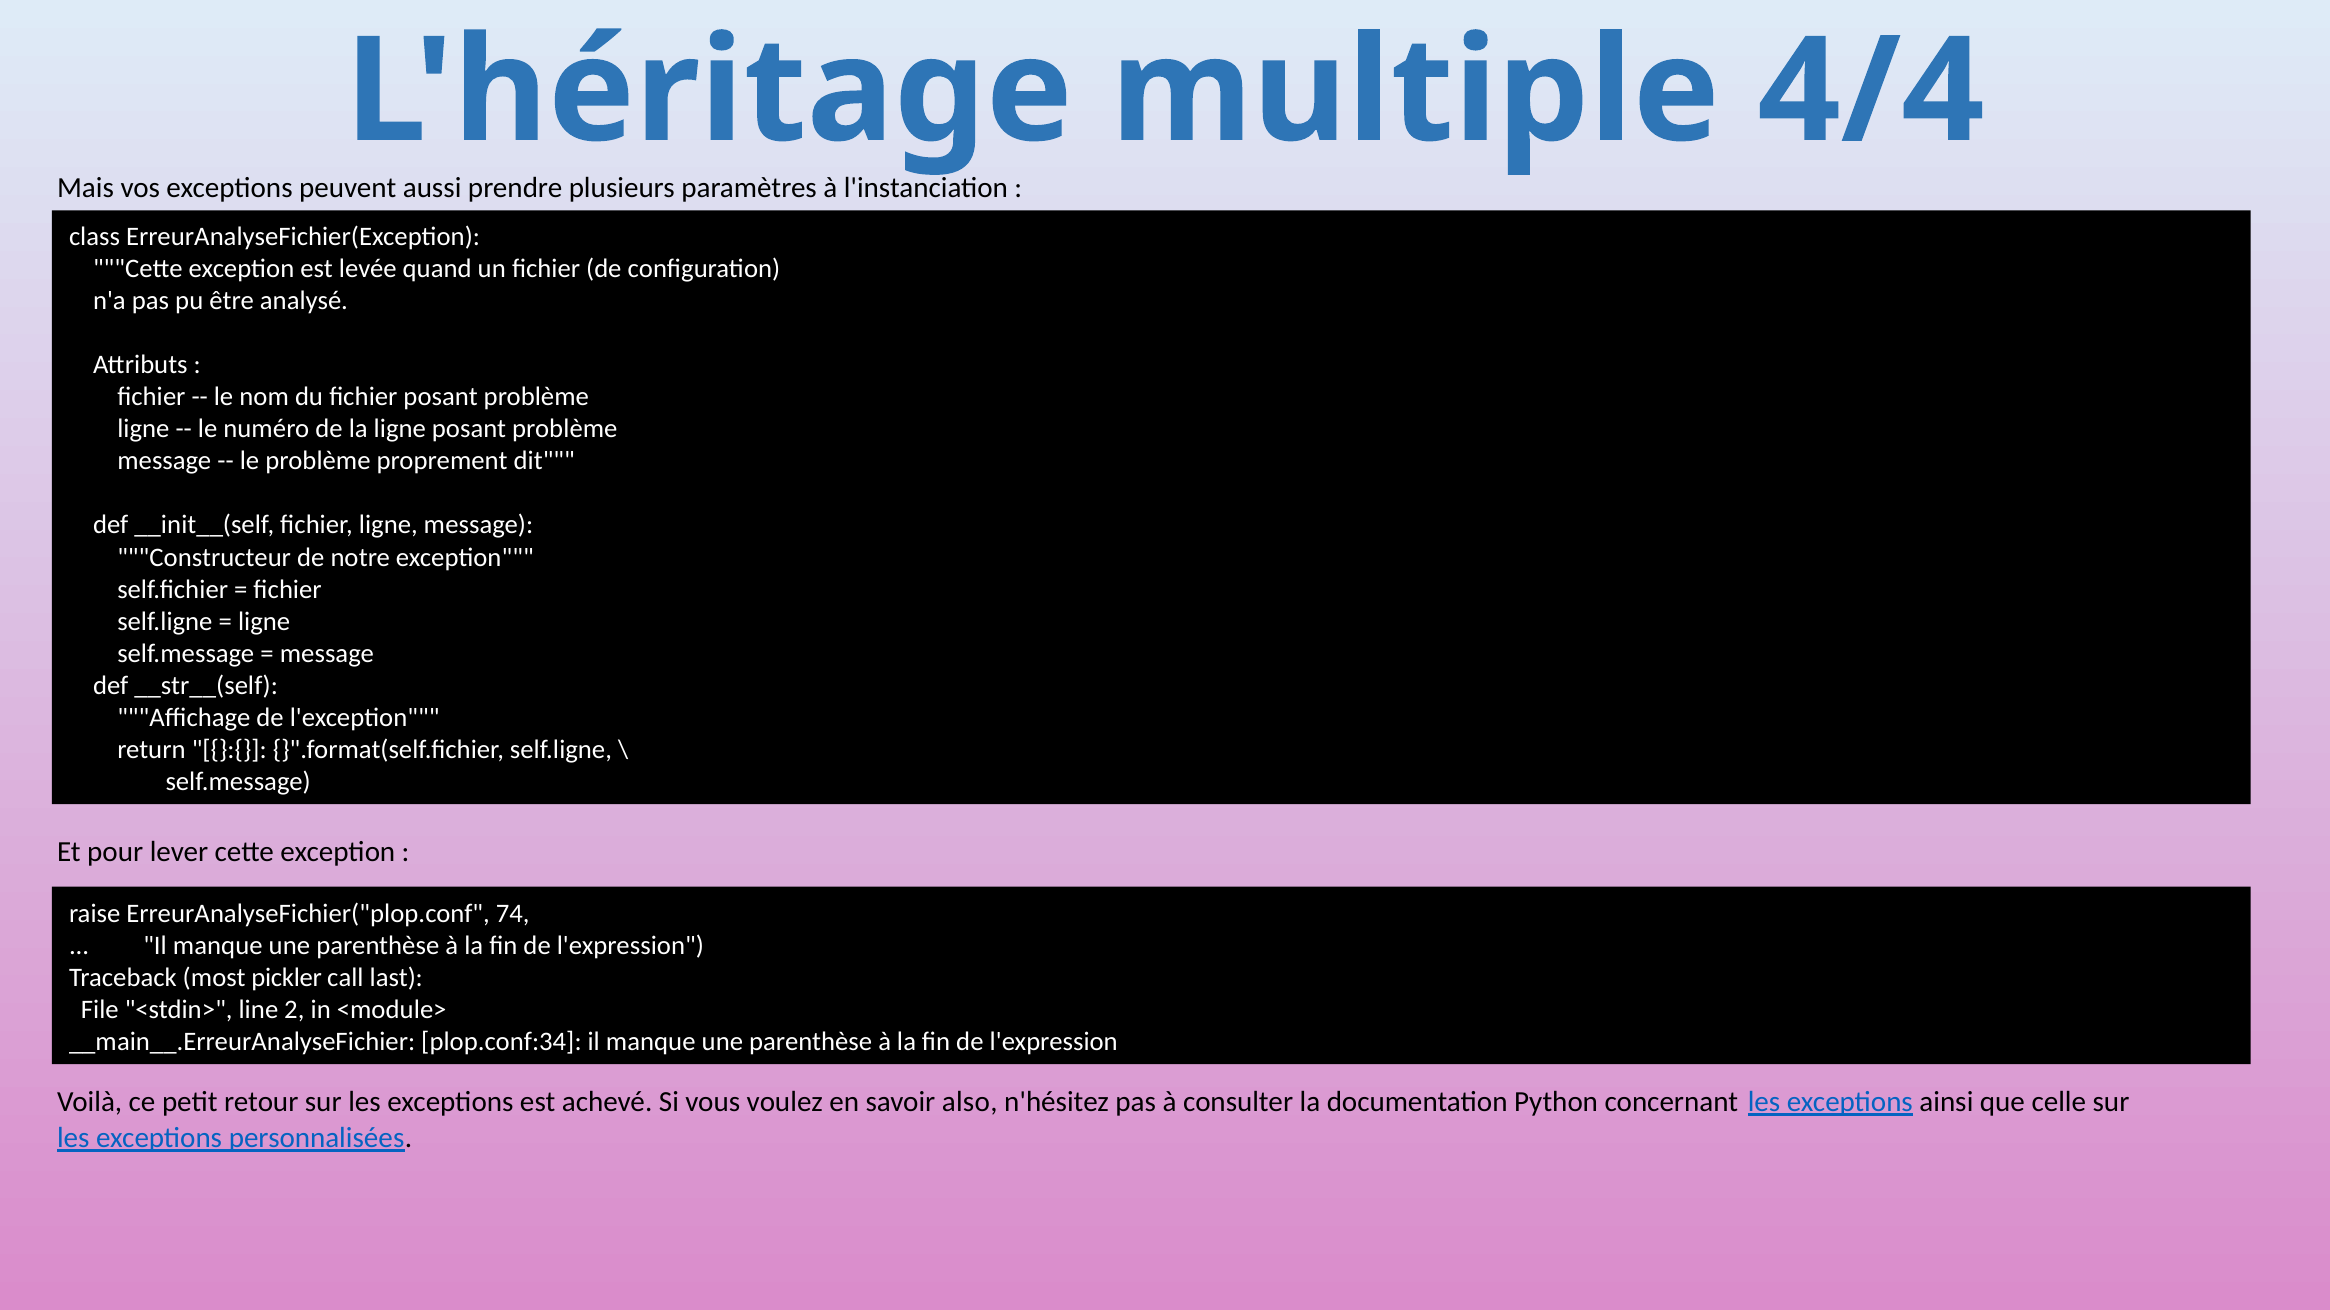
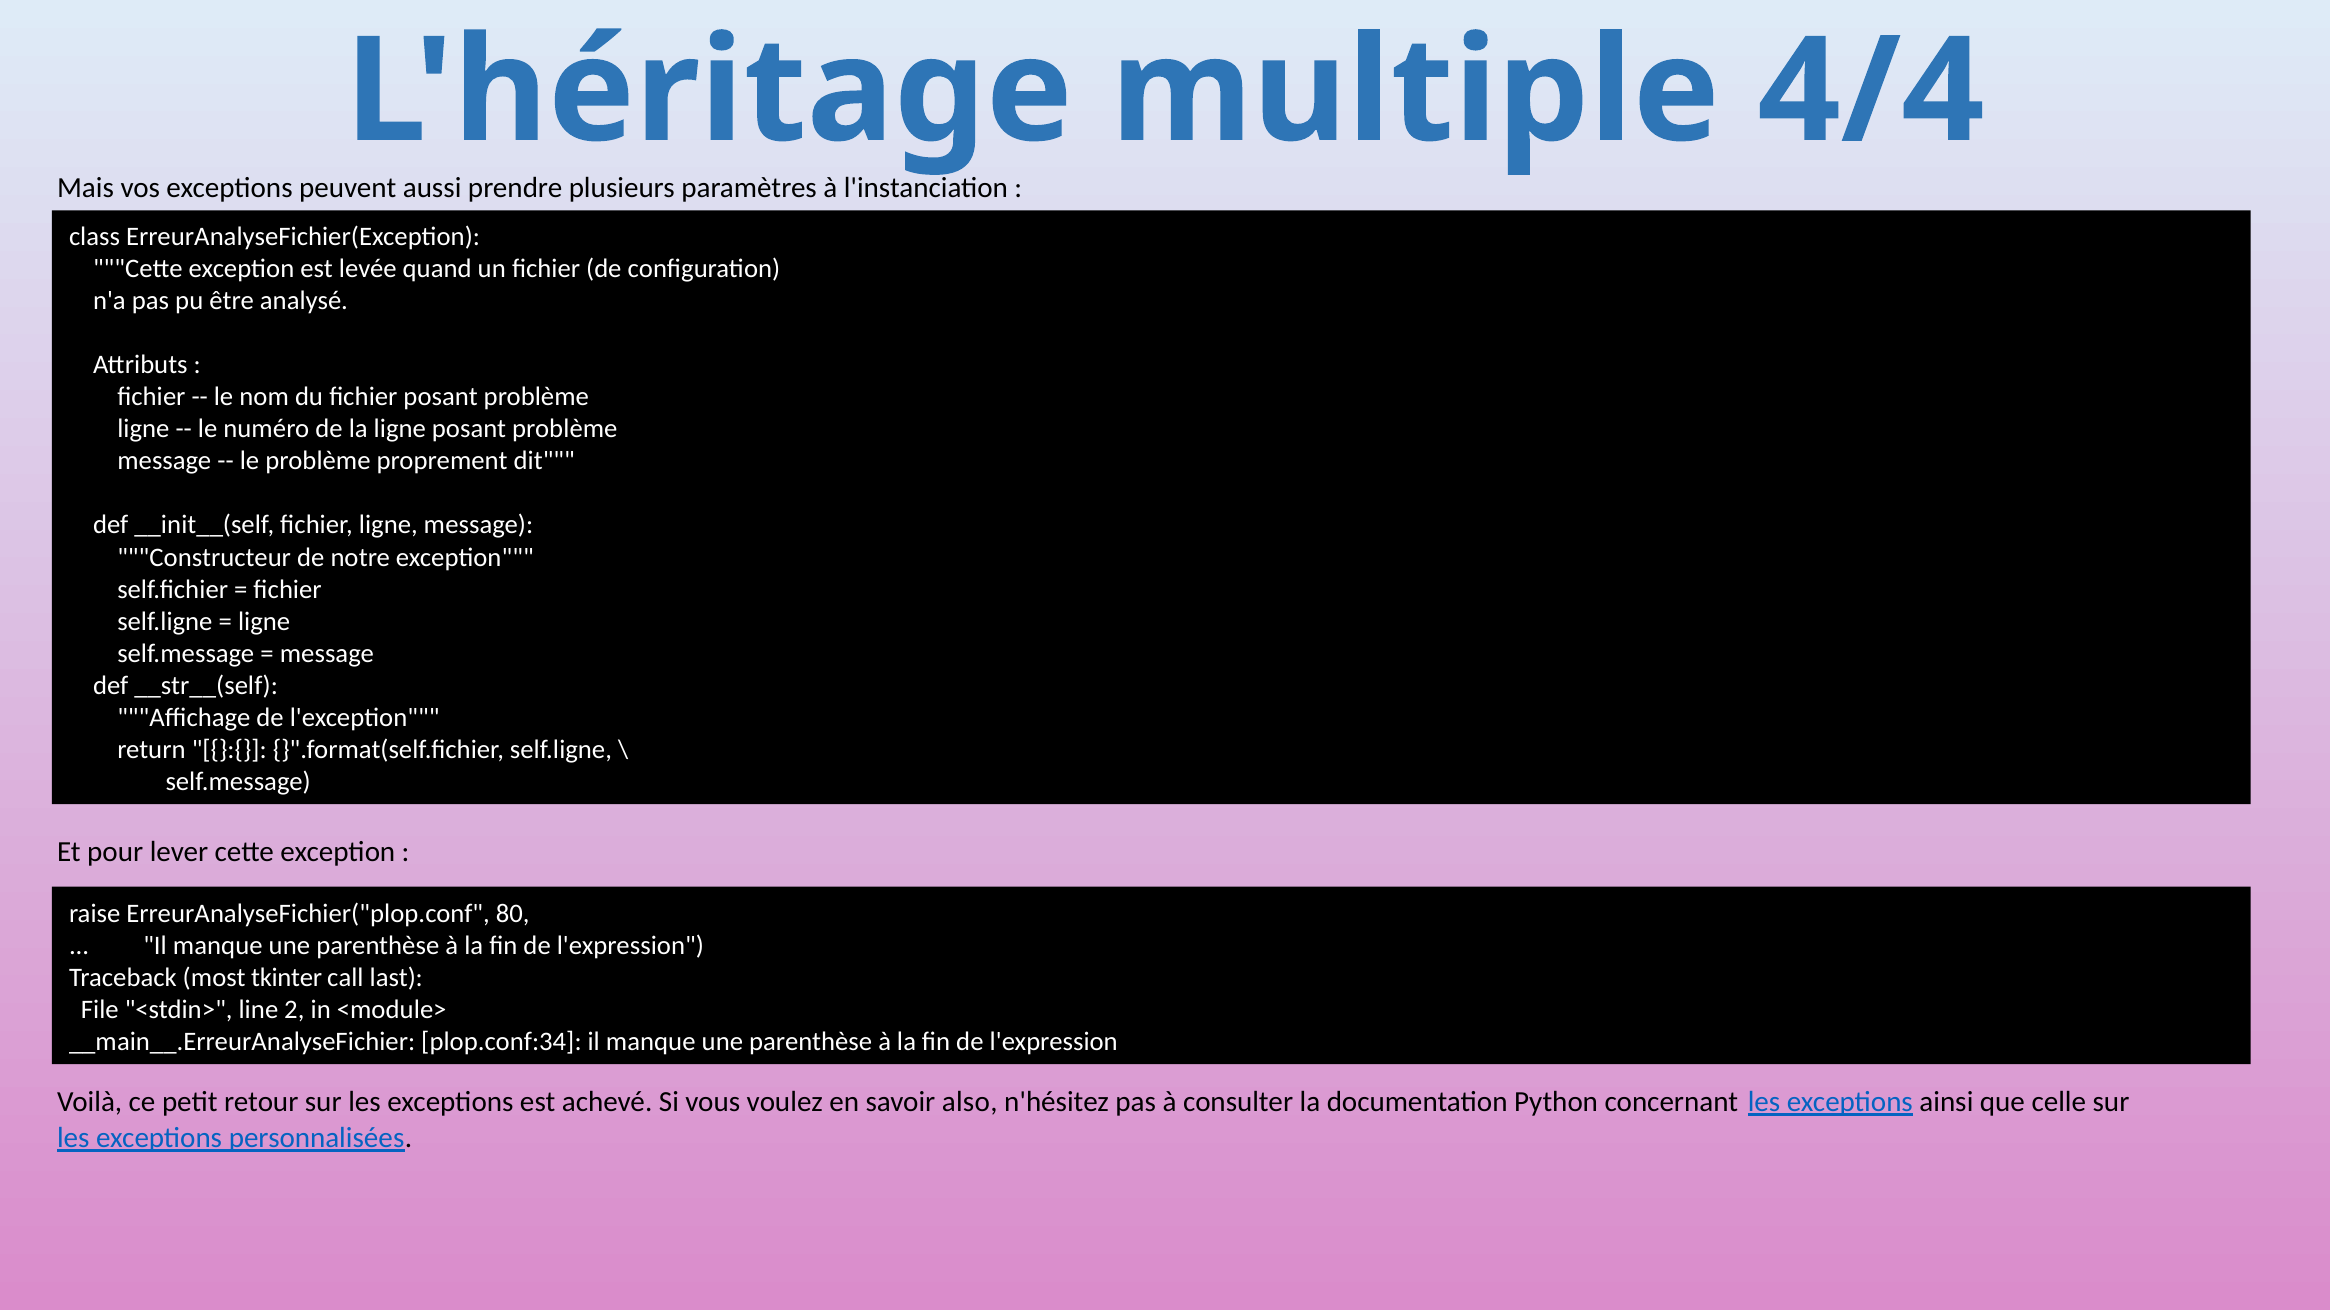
74: 74 -> 80 (513, 914)
pickler: pickler -> tkinter (287, 978)
